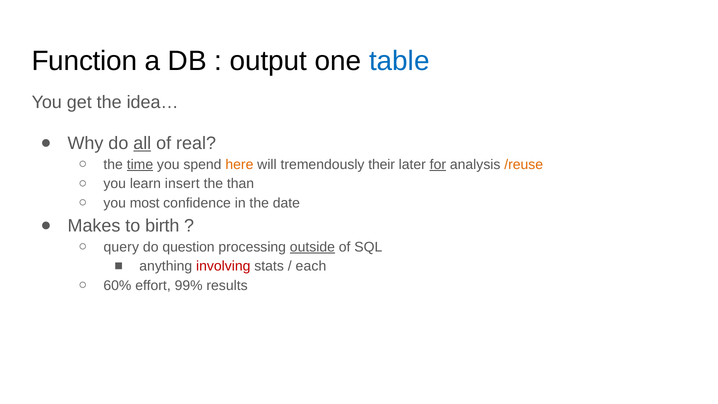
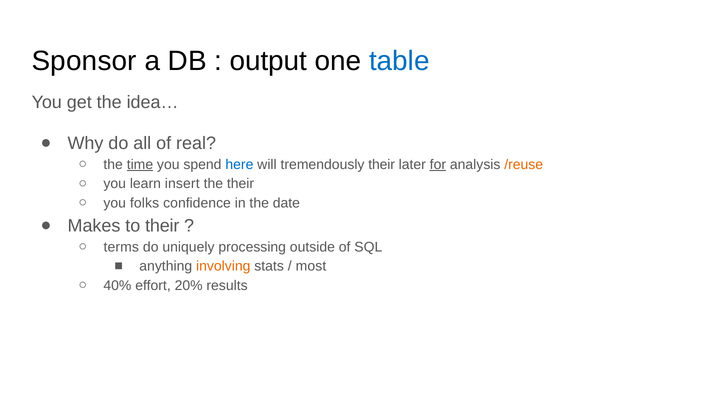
Function: Function -> Sponsor (84, 61)
all underline: present -> none (142, 143)
here colour: orange -> blue (239, 164)
the than: than -> their (241, 184)
most: most -> folks (145, 203)
to birth: birth -> their (162, 226)
query: query -> terms (121, 247)
question: question -> uniquely (188, 247)
outside underline: present -> none (312, 247)
involving colour: red -> orange (223, 266)
each: each -> most (311, 266)
60%: 60% -> 40% (117, 285)
99%: 99% -> 20% (189, 285)
